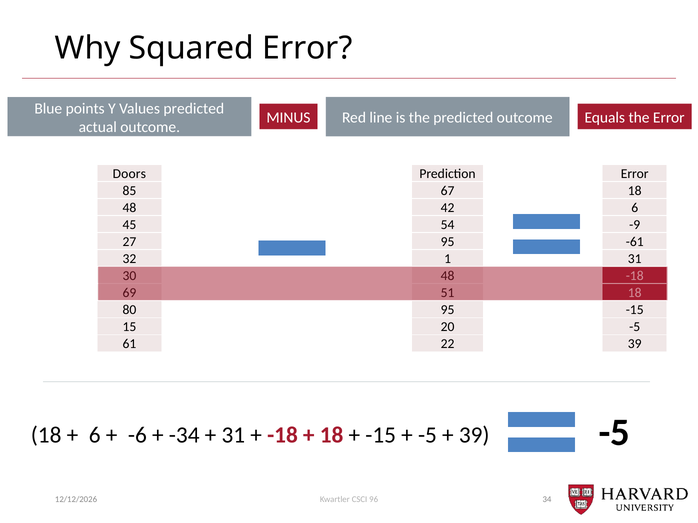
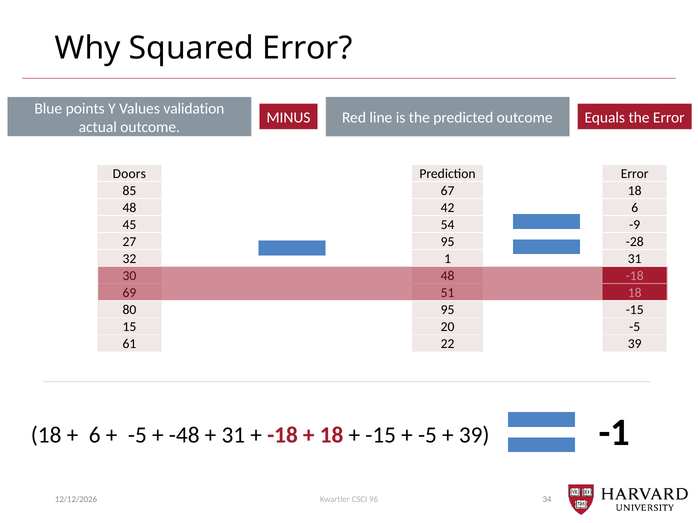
Values predicted: predicted -> validation (194, 109)
-61: -61 -> -28 (635, 242)
-6: -6 -> -5 (137, 435)
-34: -34 -> -48 (184, 435)
39 -5: -5 -> -1 (614, 433)
